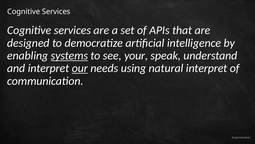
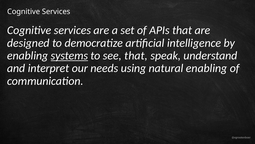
see your: your -> that (136, 55)
our underline: present -> none (80, 68)
natural interpret: interpret -> enabling (207, 68)
